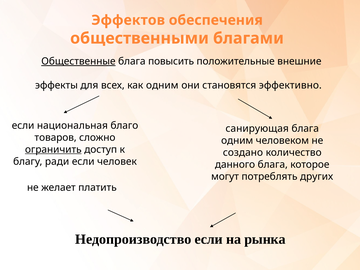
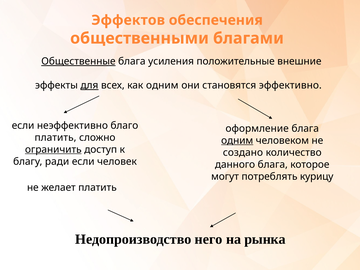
повысить: повысить -> усиления (171, 61)
для underline: none -> present (89, 85)
национальная: национальная -> неэффективно (72, 125)
санирующая: санирующая -> оформление (257, 128)
товаров: товаров -> платить (55, 137)
одним underline: none -> present (237, 140)
других: других -> курицу (317, 176)
Недопроизводство если: если -> него (209, 239)
